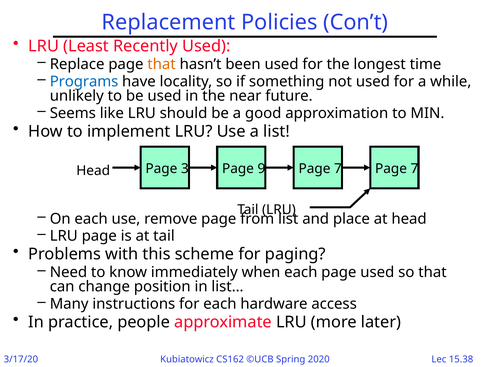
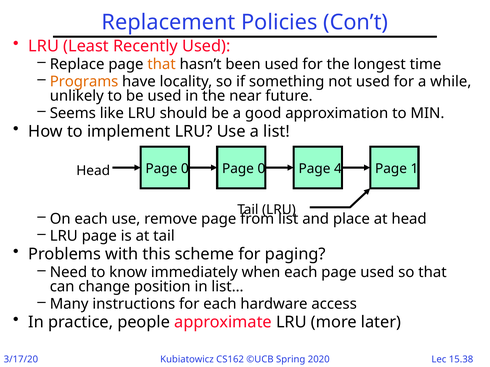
Programs colour: blue -> orange (84, 82)
3: 3 -> 0 (185, 169)
9: 9 -> 0 (261, 169)
7: 7 -> 4 (338, 169)
7: 7 -> 1 (414, 169)
